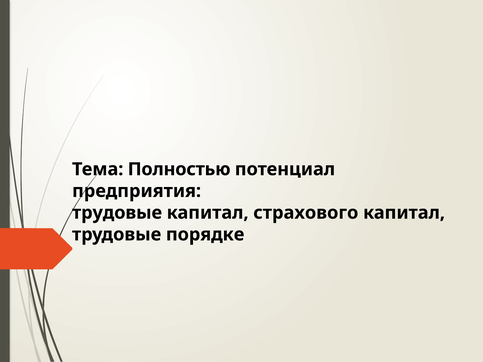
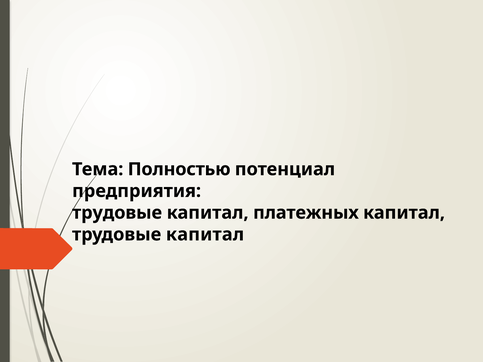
страхового: страхового -> платежных (306, 213)
порядке: порядке -> капитал (205, 235)
